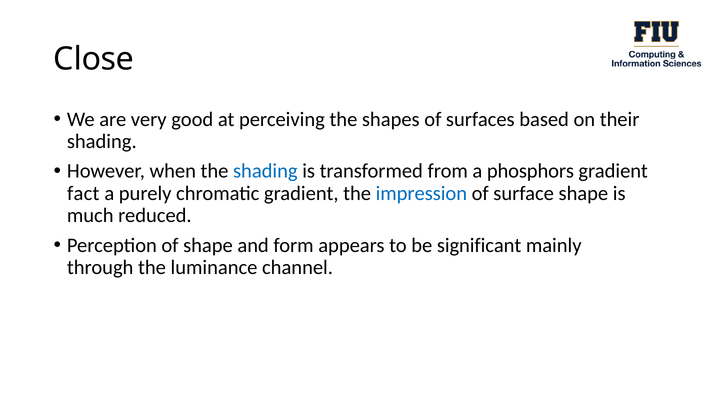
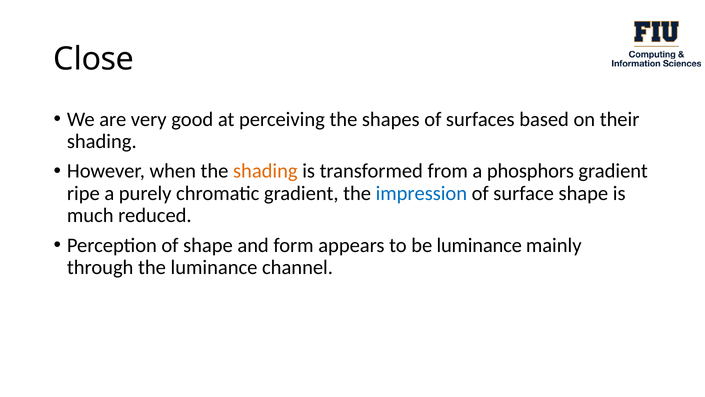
shading colour: blue -> orange (265, 171)
fact: fact -> ripe (83, 193)
be significant: significant -> luminance (479, 245)
